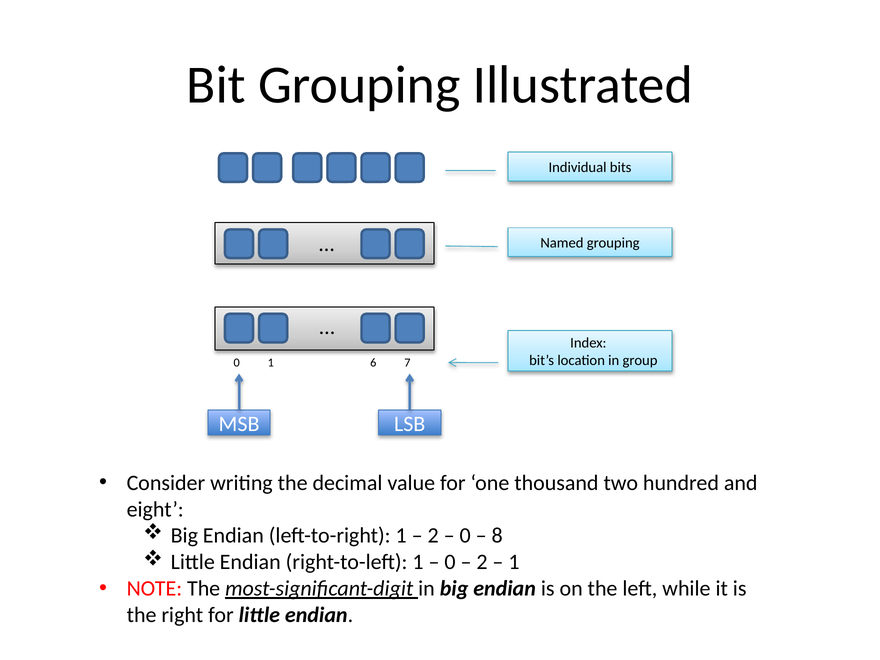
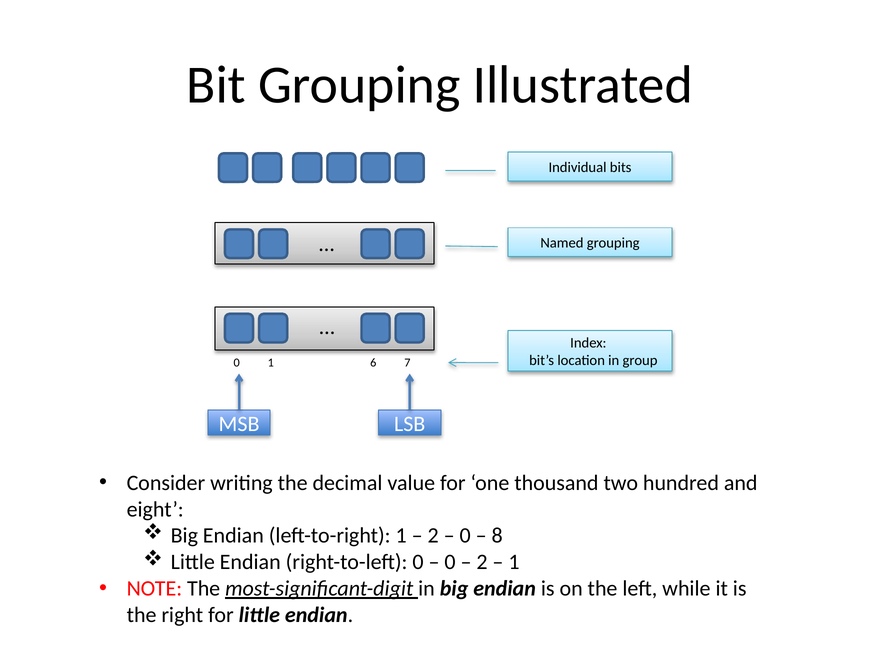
right-to-left 1: 1 -> 0 (418, 562)
